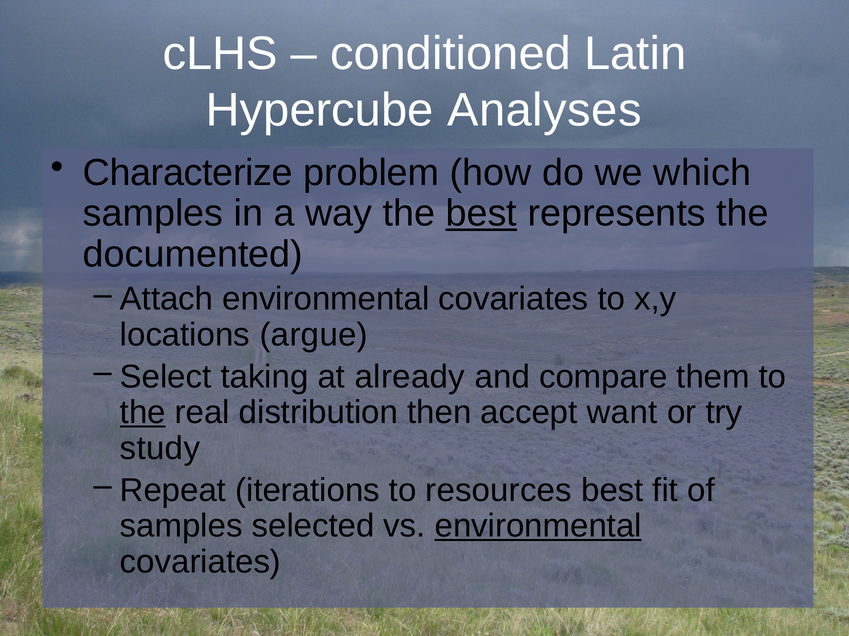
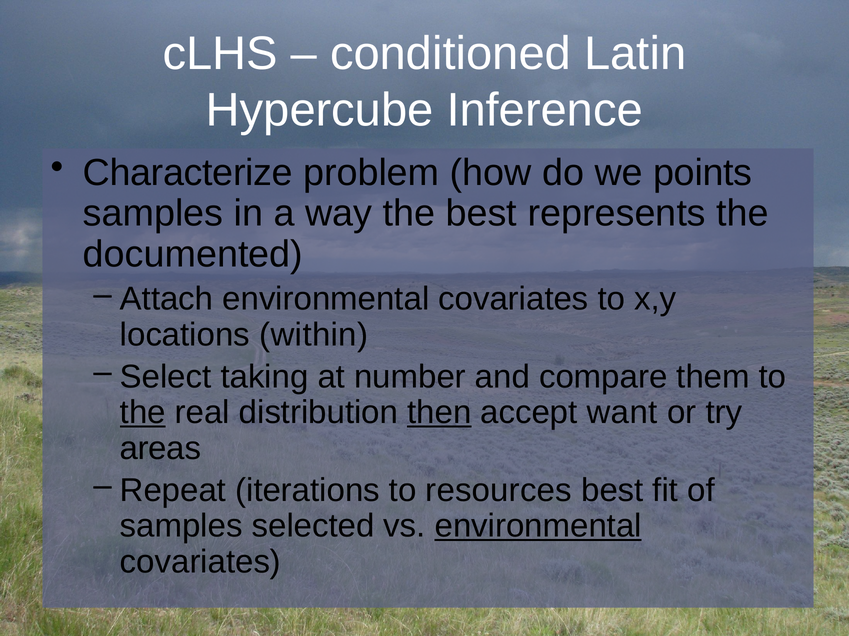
Analyses: Analyses -> Inference (545, 110)
which: which -> points (703, 173)
best underline: present -> none (481, 214)
argue: argue -> within (314, 335)
already: already -> number (410, 377)
then underline: none -> present (439, 413)
study: study -> areas (160, 449)
